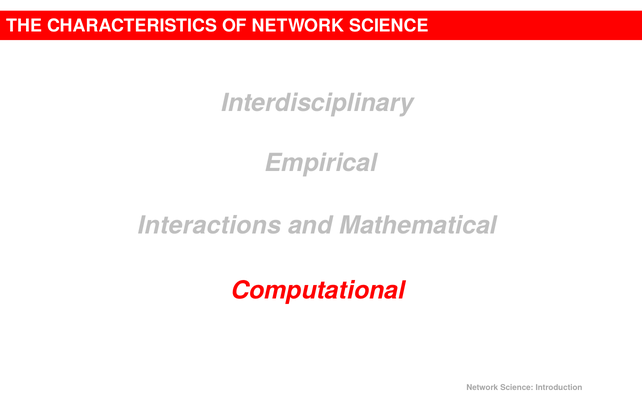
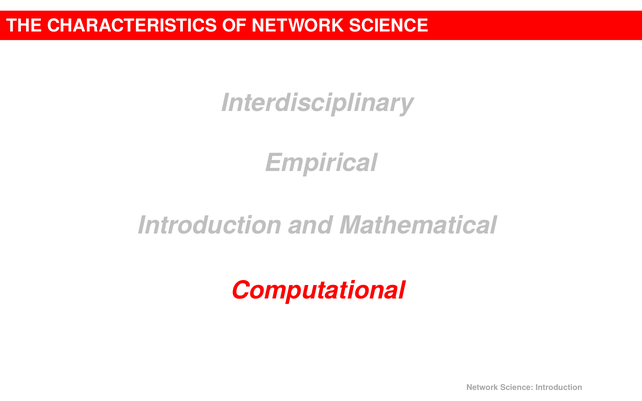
Interactions: Interactions -> Introduction (210, 225)
